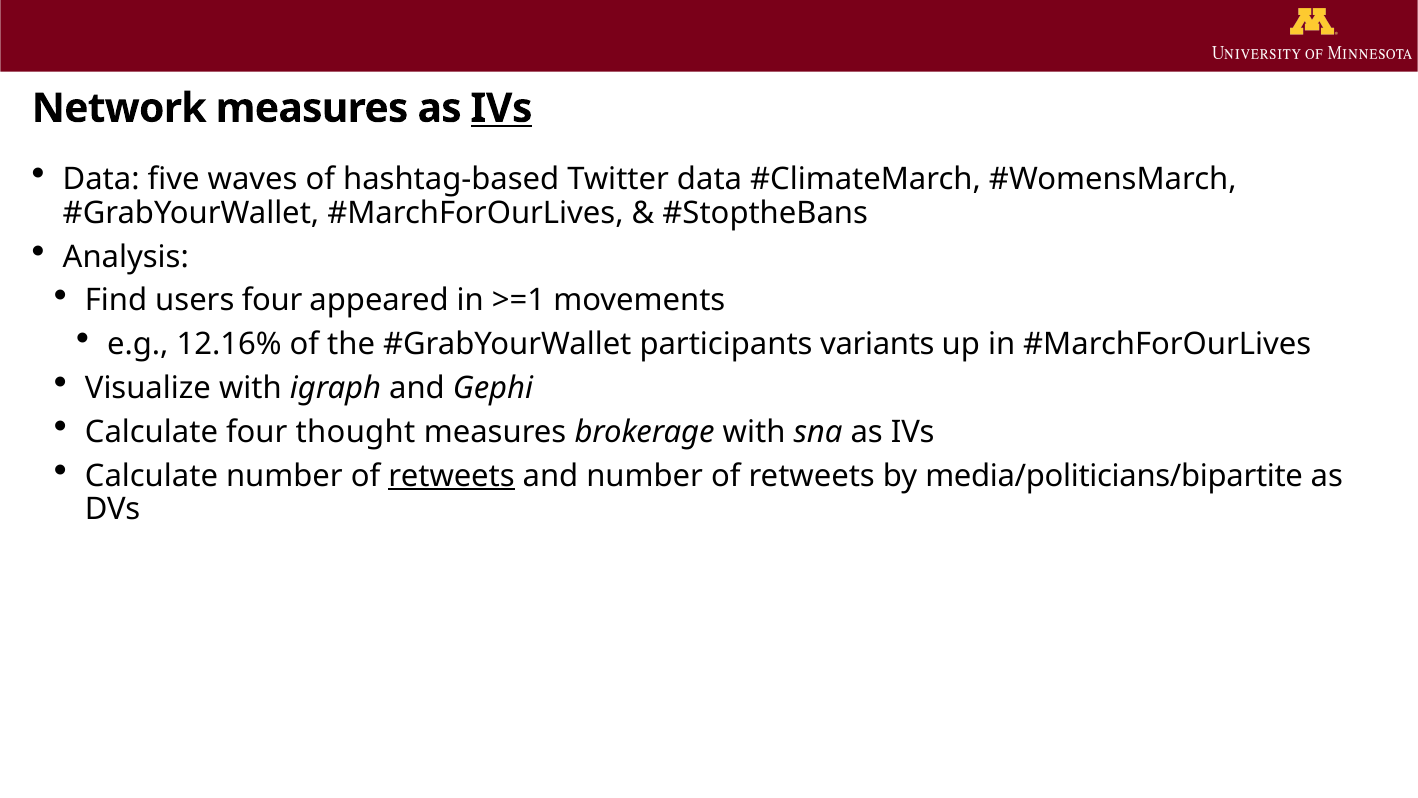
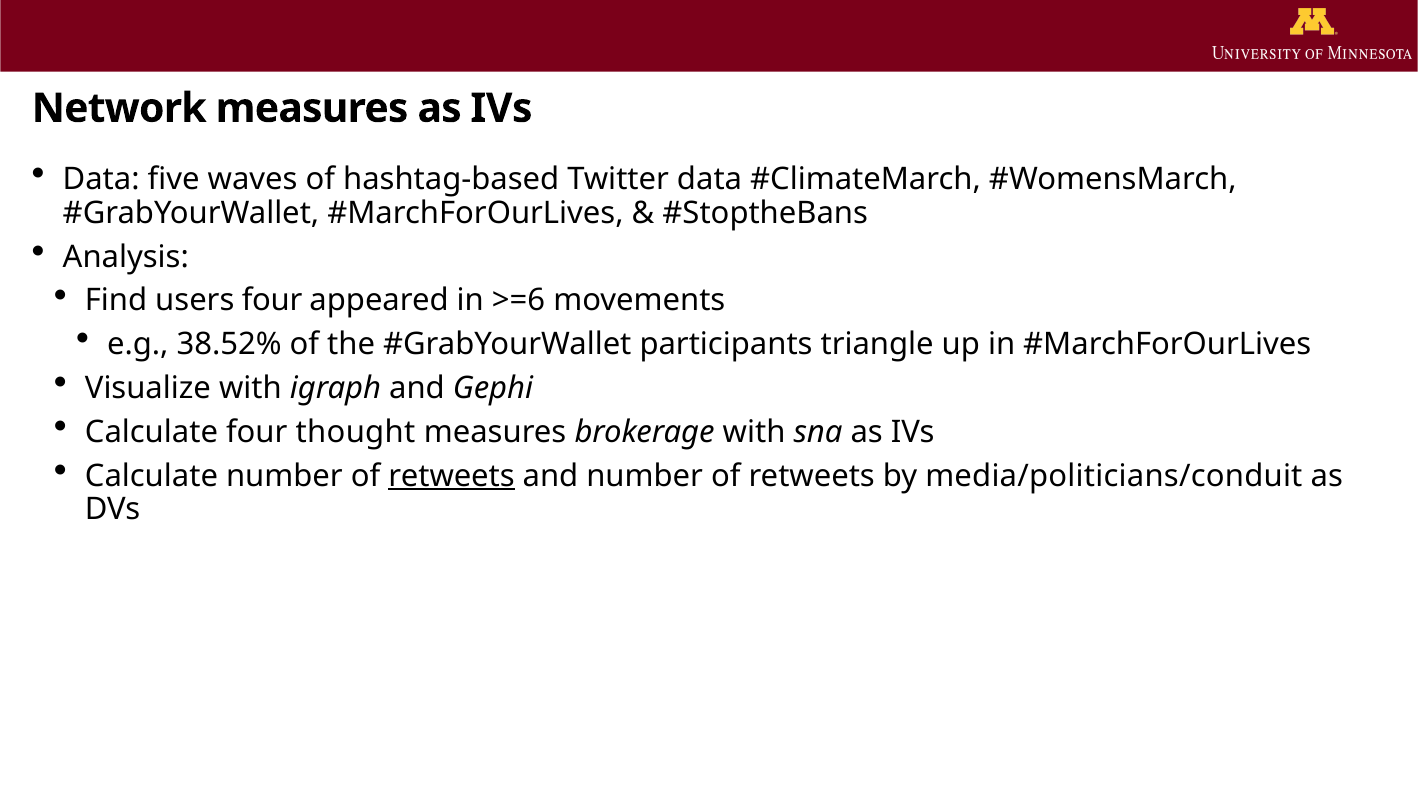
IVs underline: present -> none (501, 108)
>=1: >=1 -> >=6 (519, 300)
12.16%: 12.16% -> 38.52% (229, 344)
variants: variants -> triangle (877, 344)
media/politicians/bipartite: media/politicians/bipartite -> media/politicians/conduit (1114, 476)
